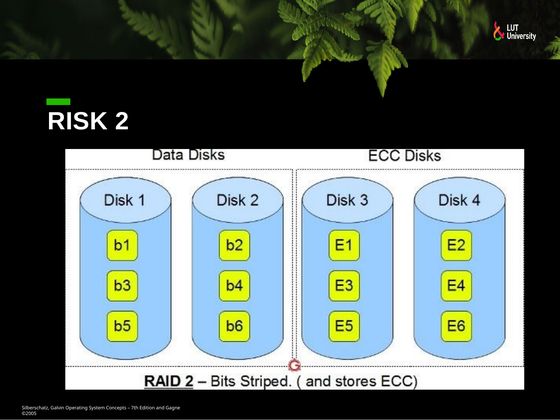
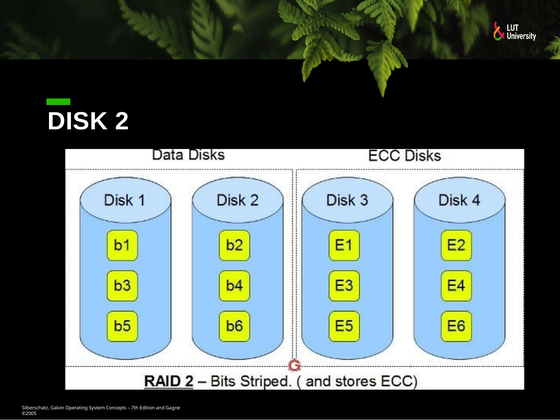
RISK: RISK -> DISK (78, 121)
